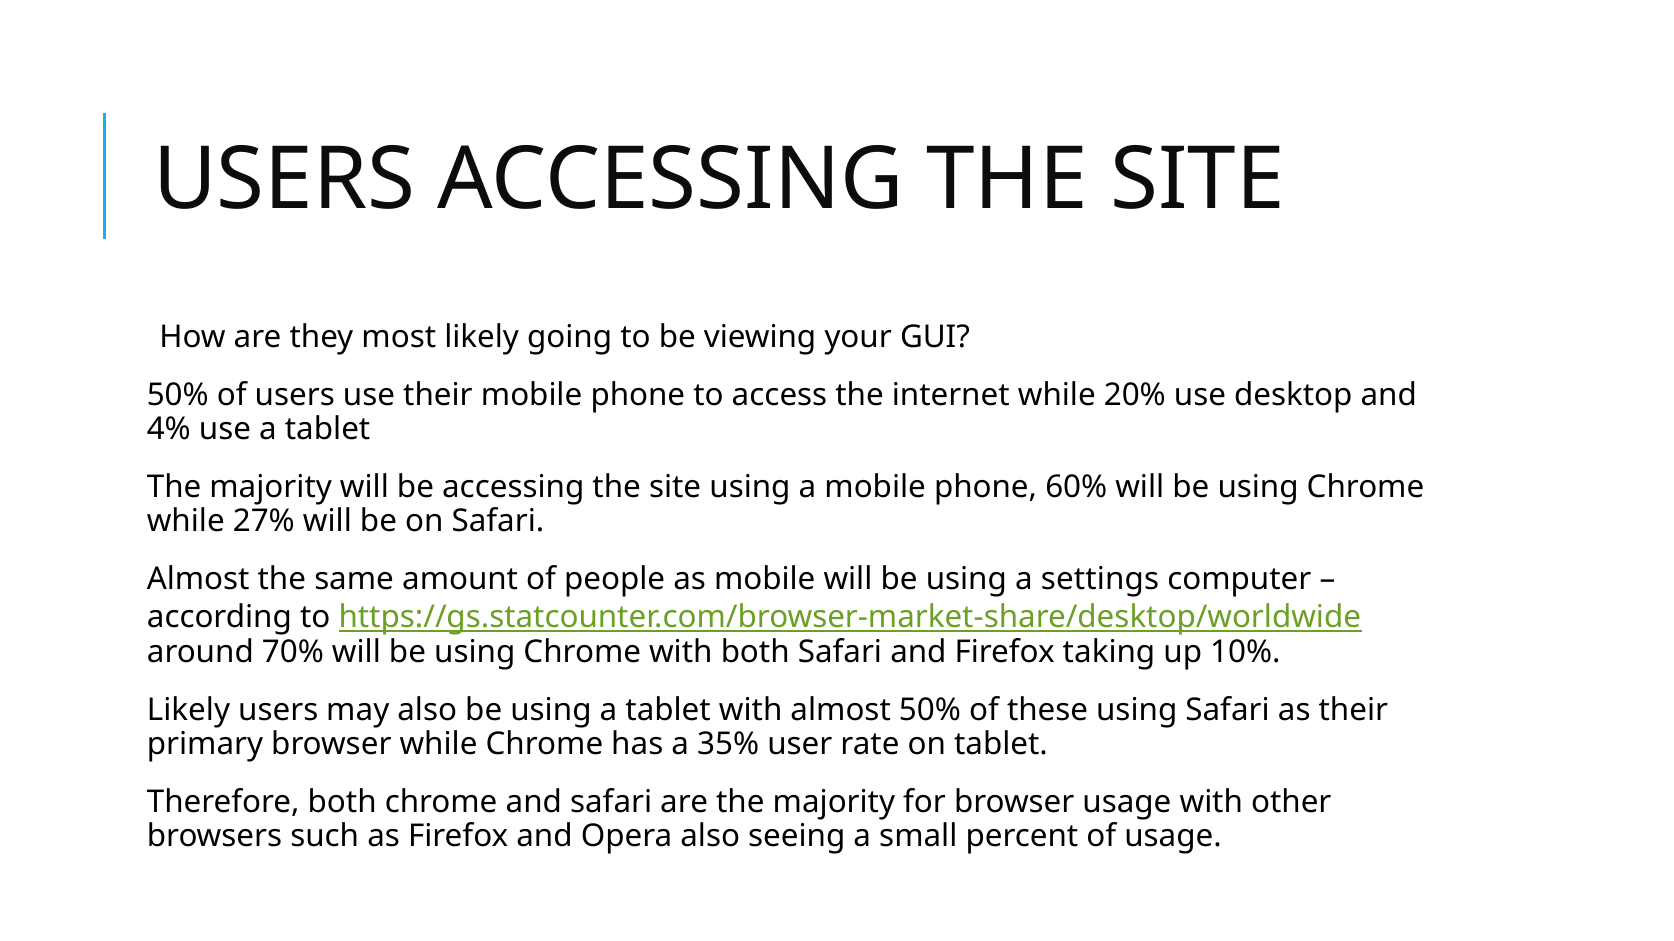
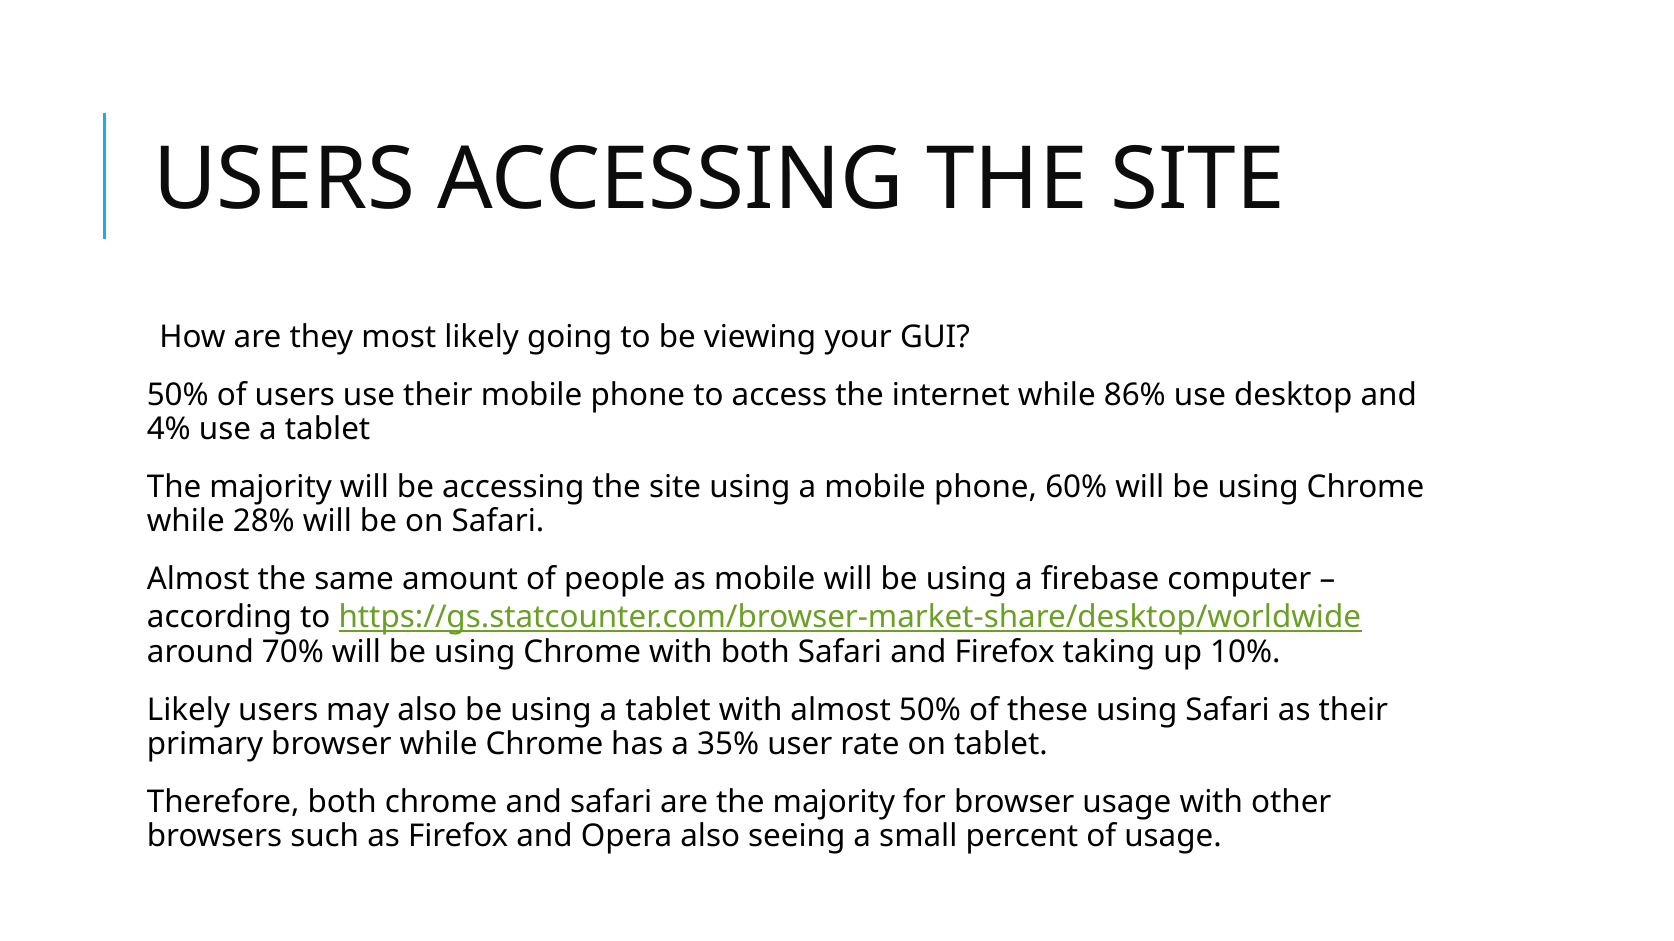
20%: 20% -> 86% (1135, 395)
27%: 27% -> 28% (264, 521)
settings: settings -> firebase (1100, 580)
